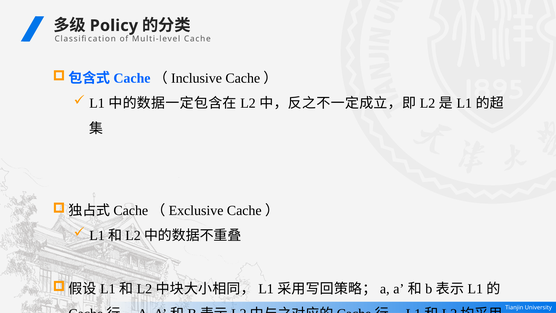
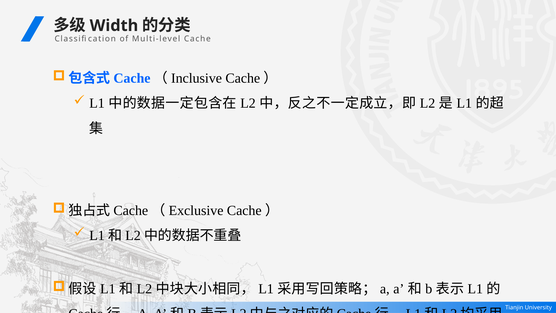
Policy: Policy -> Width (114, 26)
